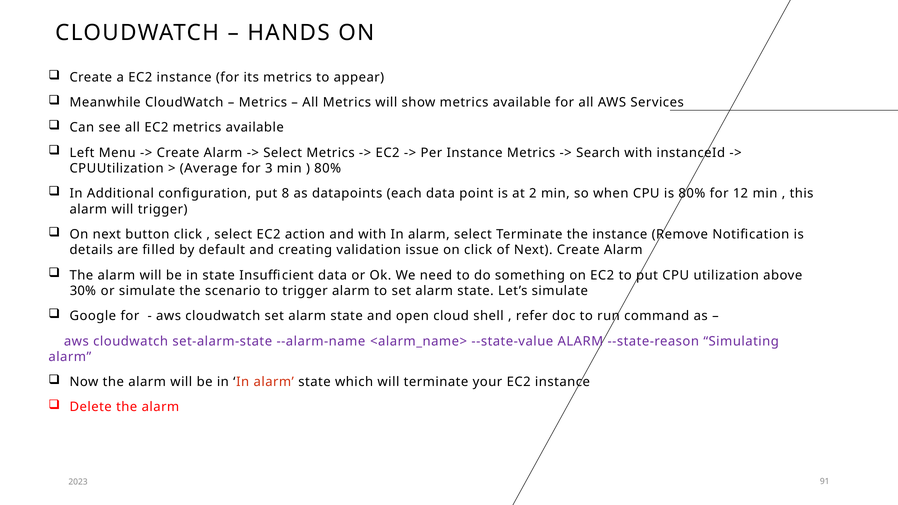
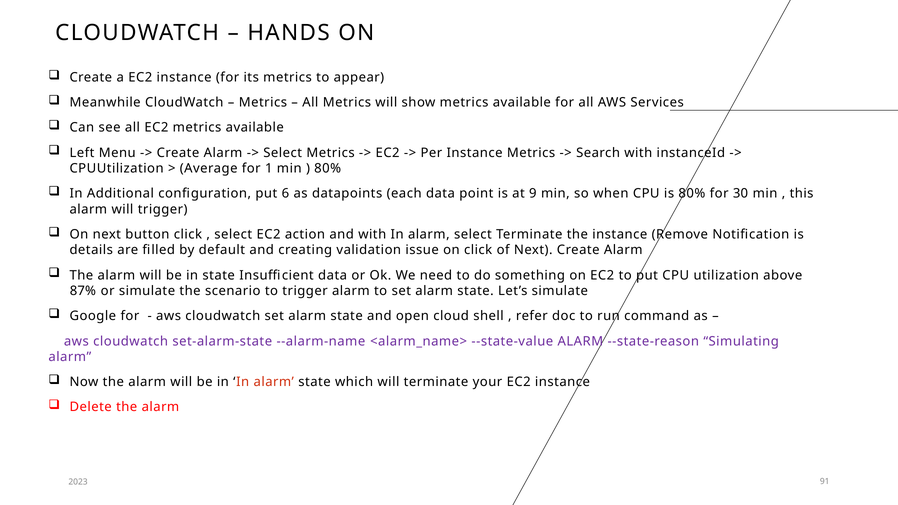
3: 3 -> 1 (269, 168)
8: 8 -> 6 (285, 194)
2: 2 -> 9 (533, 194)
12: 12 -> 30 (740, 194)
30%: 30% -> 87% (83, 291)
